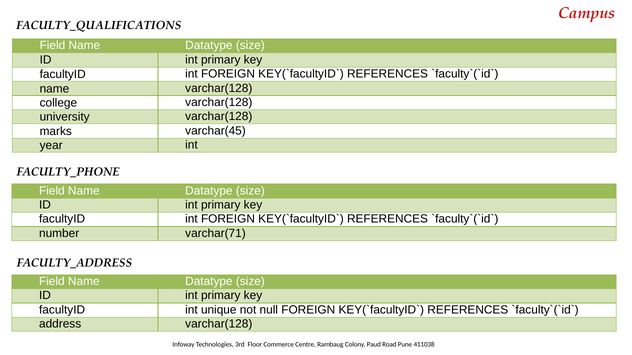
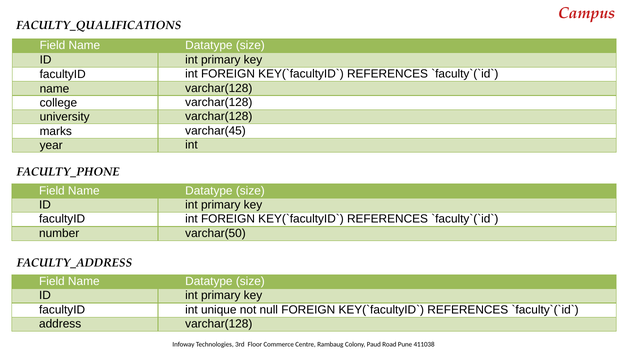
varchar(71: varchar(71 -> varchar(50 (215, 234)
